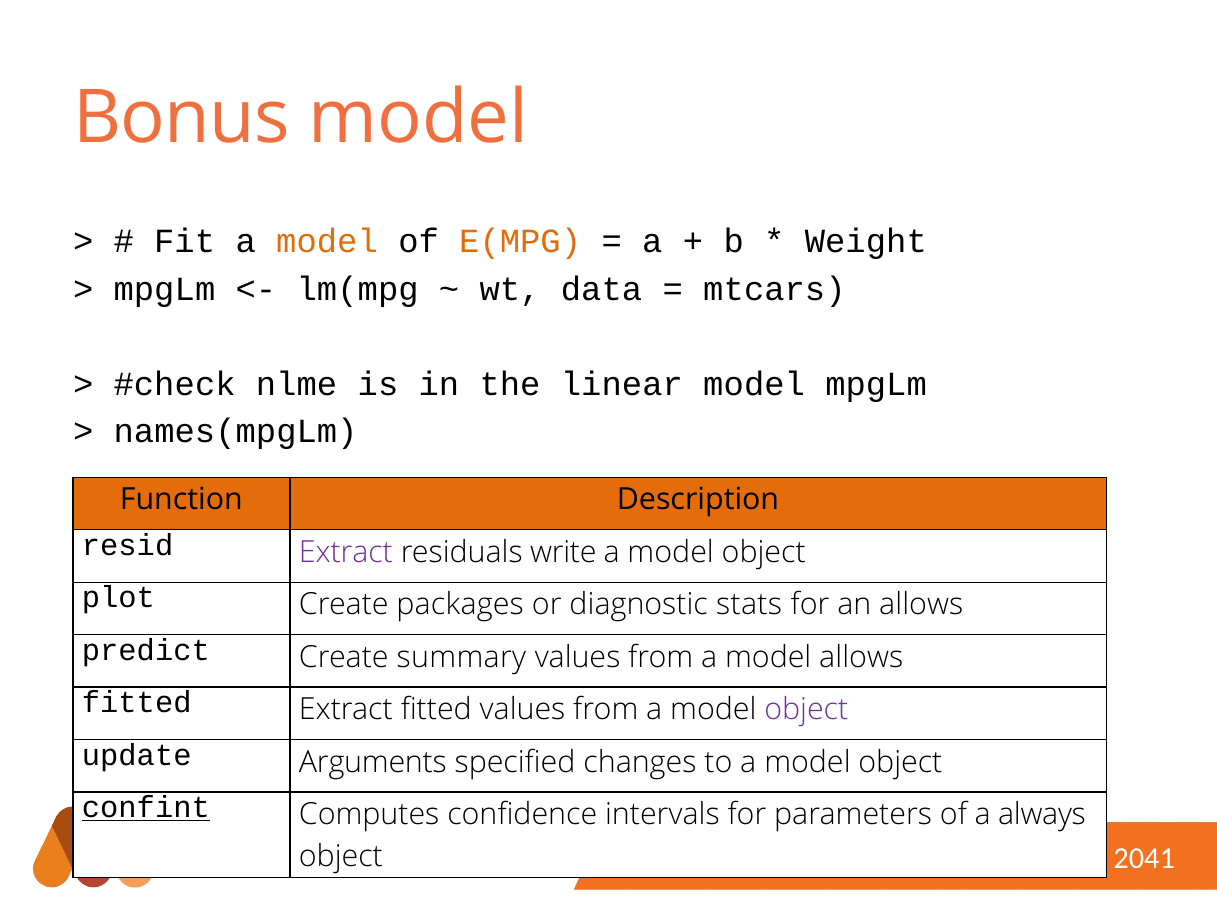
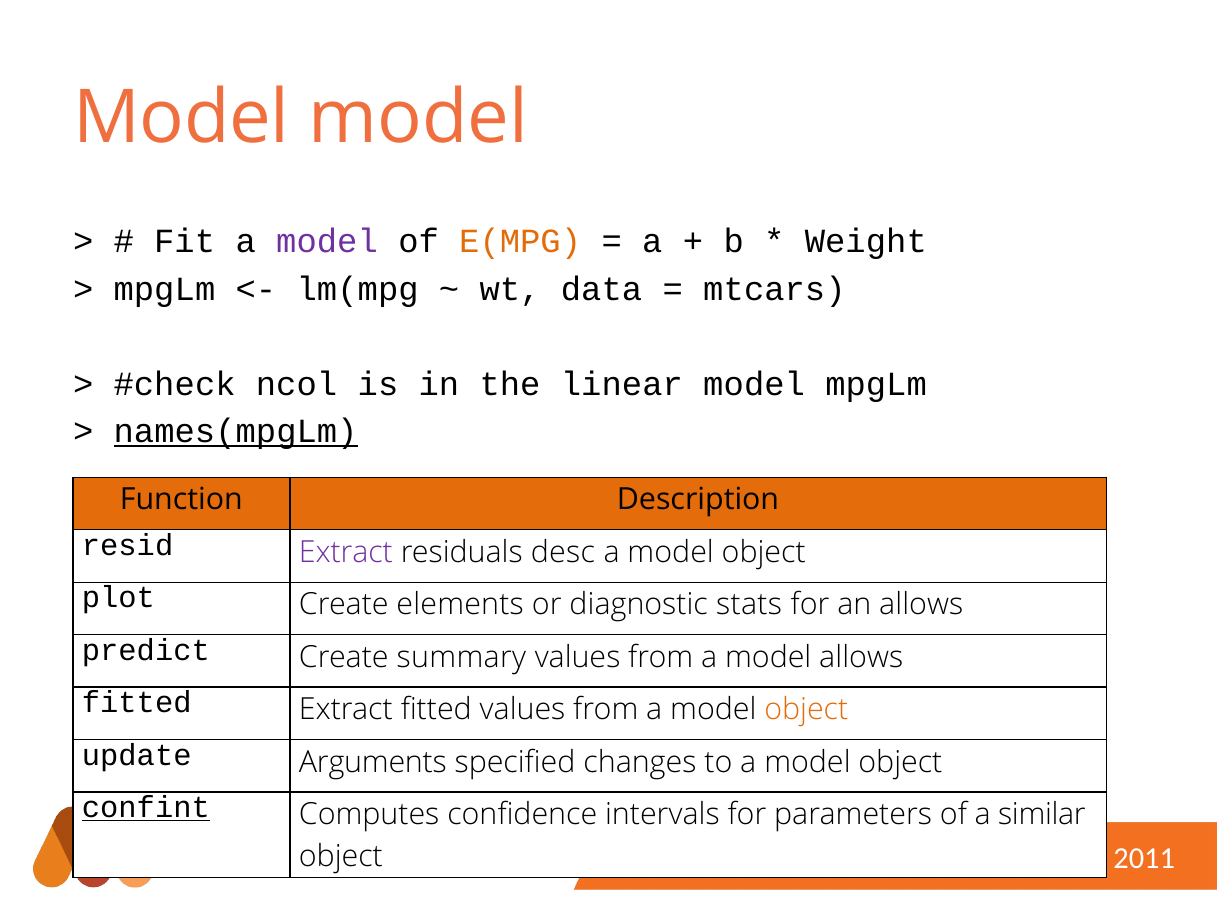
Bonus: Bonus -> Model (181, 118)
model colour: orange -> purple (327, 242)
nlme: nlme -> ncol (297, 384)
names(mpgLm underline: none -> present (236, 431)
write: write -> desc (563, 552)
packages: packages -> elements (460, 604)
object colour: purple -> orange (806, 709)
always: always -> similar (1042, 814)
2041: 2041 -> 2011 (1144, 858)
